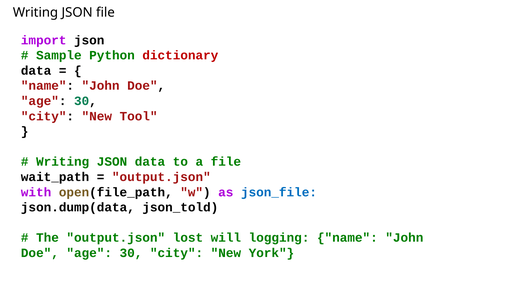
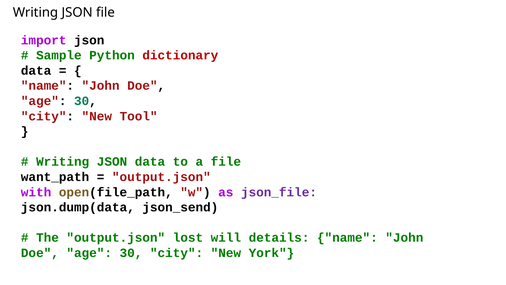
wait_path: wait_path -> want_path (55, 177)
json_file colour: blue -> purple (279, 192)
json_told: json_told -> json_send (180, 207)
logging: logging -> details (279, 237)
